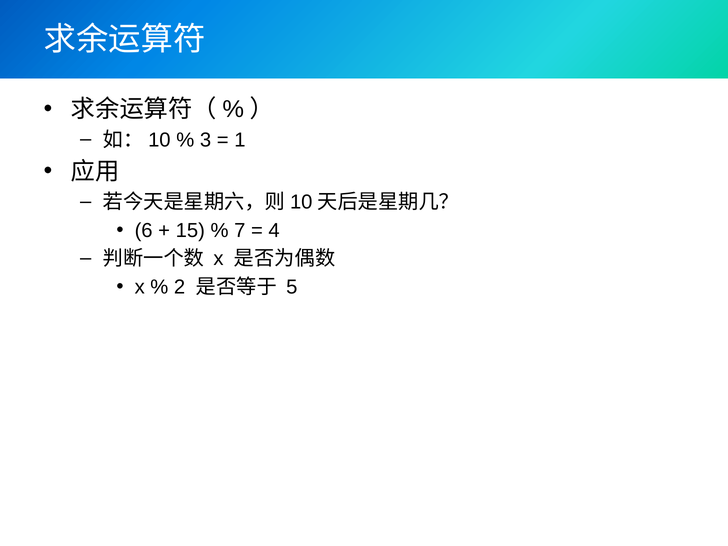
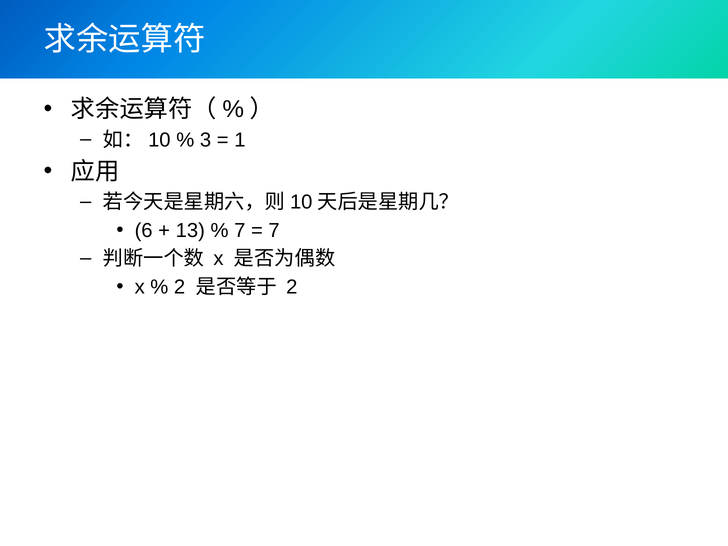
15: 15 -> 13 (190, 230)
4: 4 -> 7 (274, 230)
5: 5 -> 2 (292, 287)
